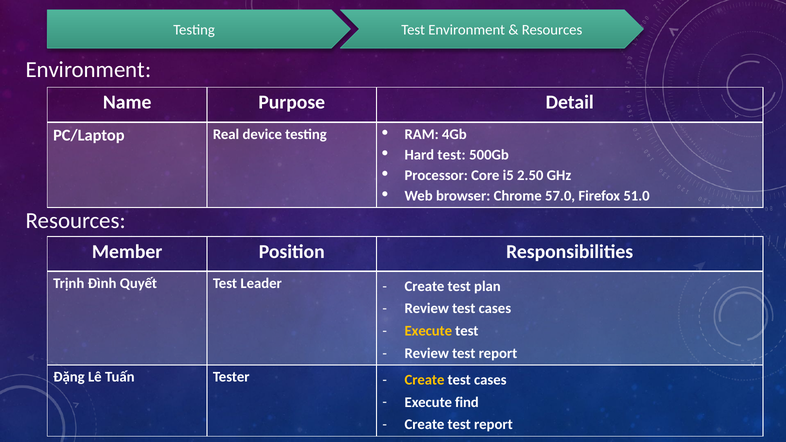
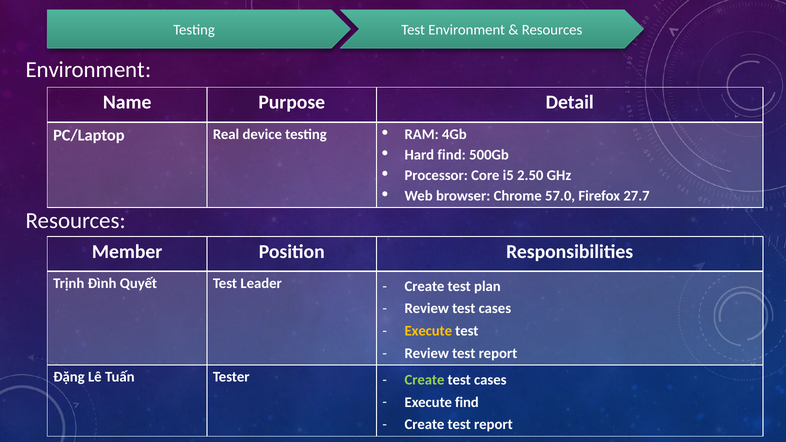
Hard test: test -> find (452, 155)
51.0: 51.0 -> 27.7 (637, 196)
Create colour: yellow -> light green (425, 380)
